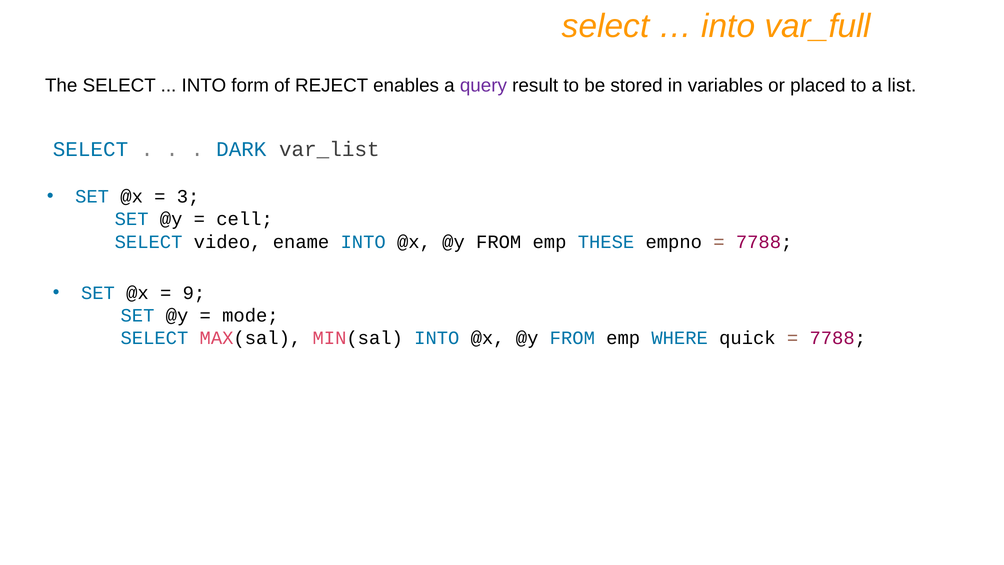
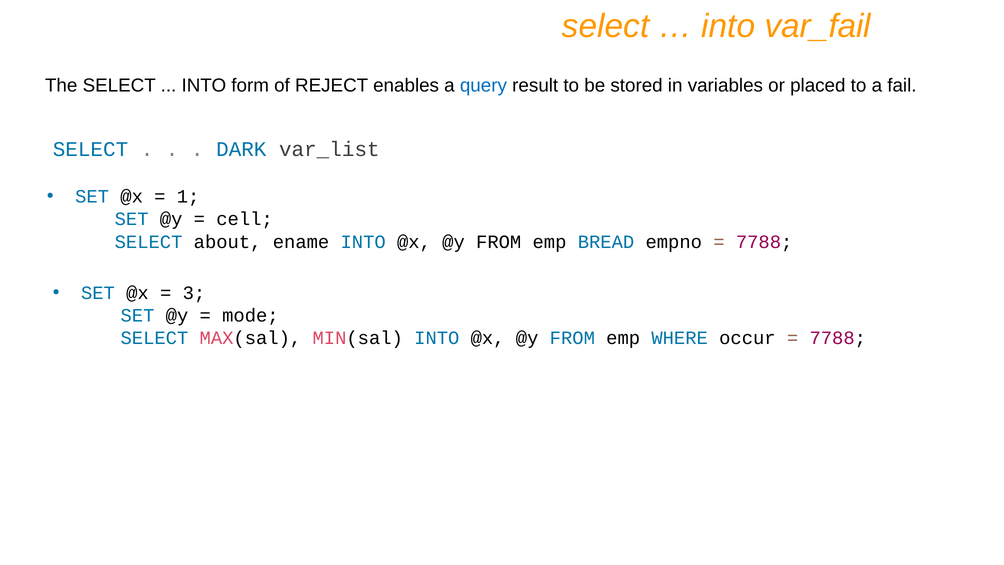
var_full: var_full -> var_fail (818, 26)
query colour: purple -> blue (483, 85)
list: list -> fail (902, 85)
3: 3 -> 1 (188, 197)
video: video -> about (228, 242)
THESE: THESE -> BREAD (606, 242)
9: 9 -> 3 (194, 293)
quick: quick -> occur (747, 338)
